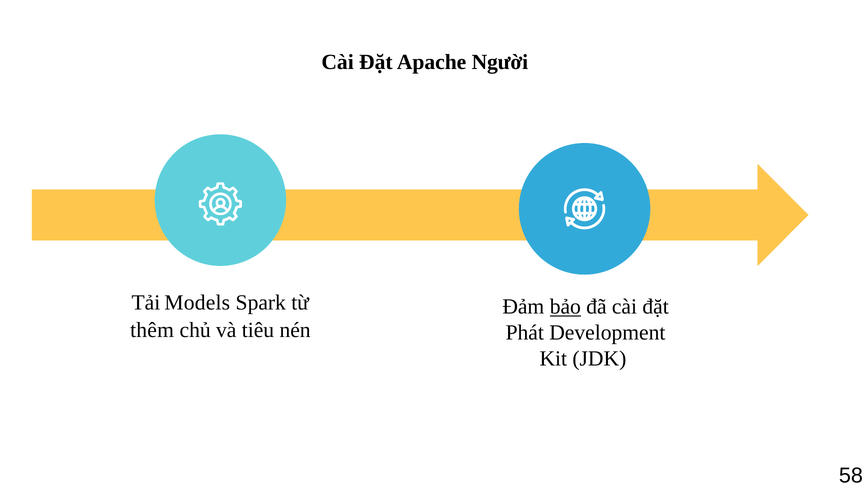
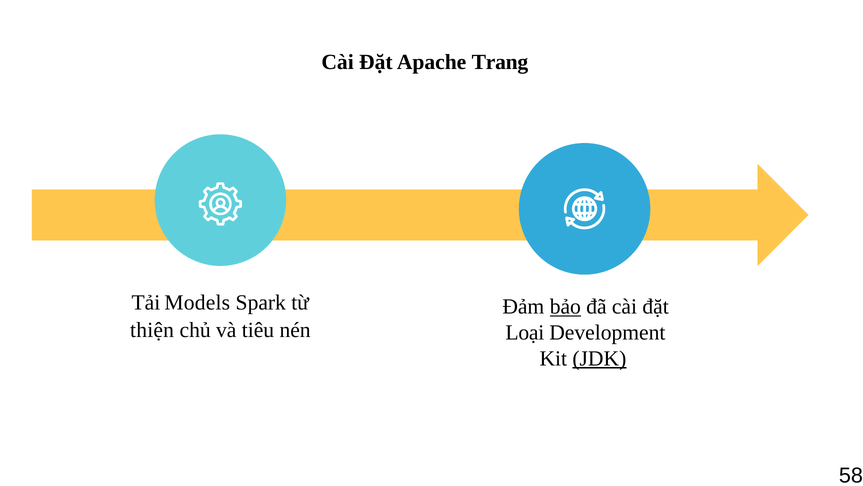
Người: Người -> Trang (500, 62)
thêm: thêm -> thiện (152, 330)
Phát: Phát -> Loại (525, 332)
JDK underline: none -> present (599, 358)
